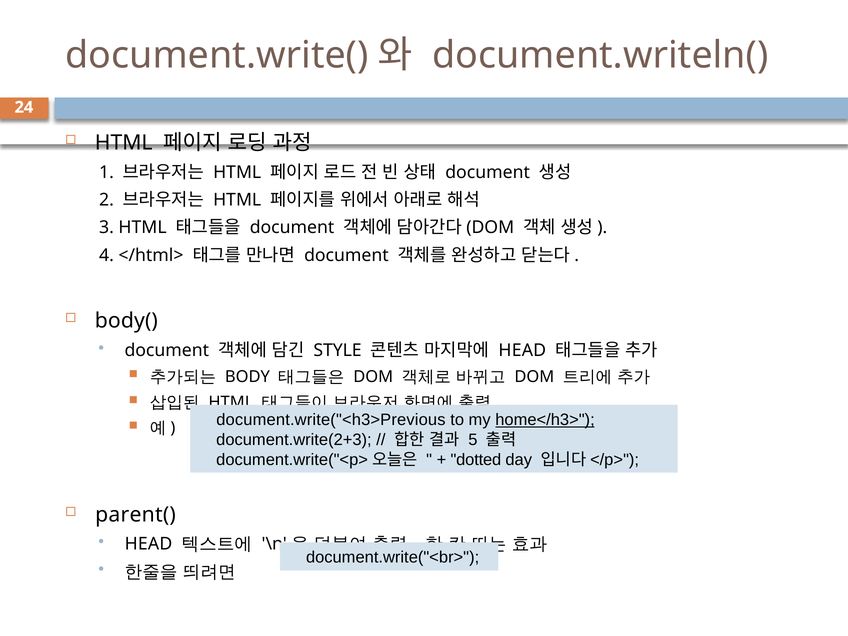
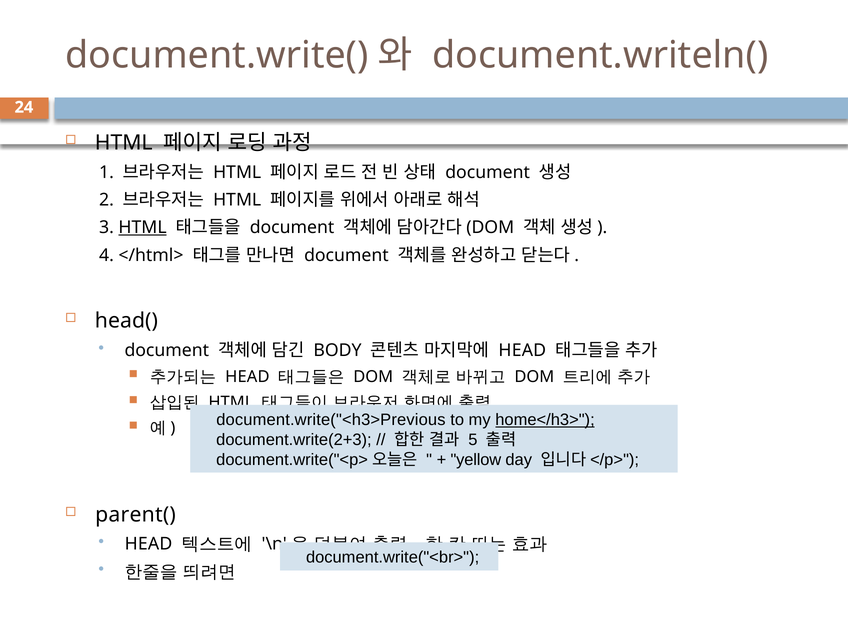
HTML underline: none -> present (143, 228)
body(: body( -> head( (126, 321)
STYLE: STYLE -> BODY (338, 350)
BODY: BODY -> HEAD (247, 377)
dotted: dotted -> yellow (476, 460)
